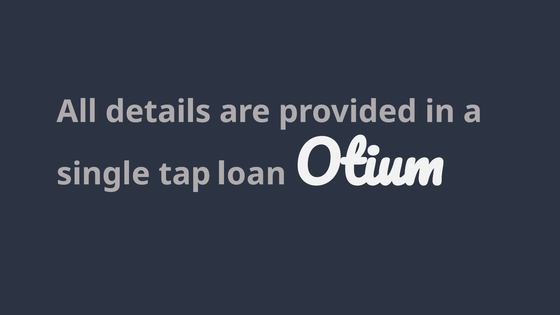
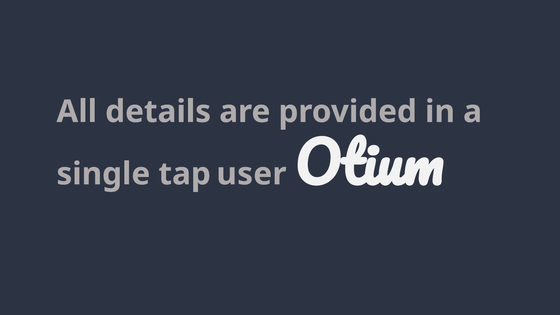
loan: loan -> user (251, 174)
